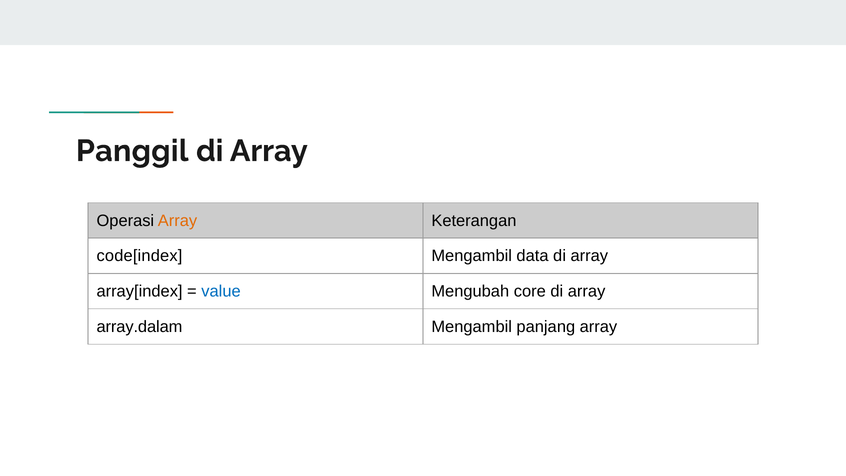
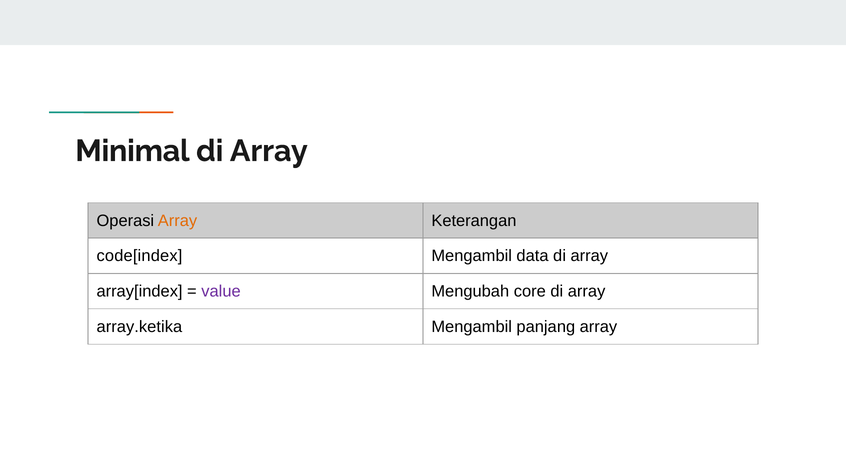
Panggil: Panggil -> Minimal (132, 151)
value colour: blue -> purple (221, 291)
array.dalam: array.dalam -> array.ketika (139, 327)
